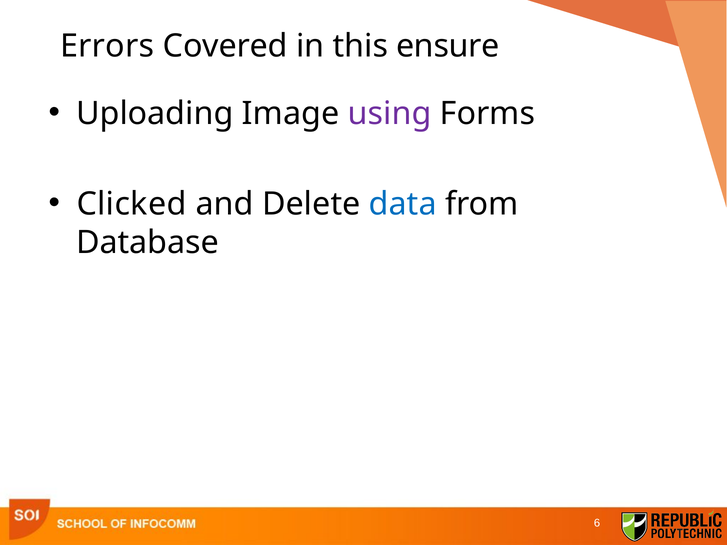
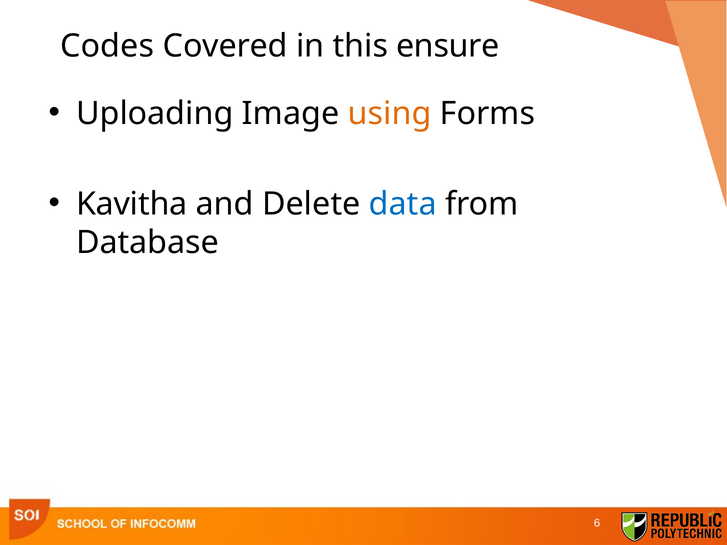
Errors: Errors -> Codes (107, 46)
using colour: purple -> orange (390, 113)
Clicked: Clicked -> Kavitha (132, 204)
